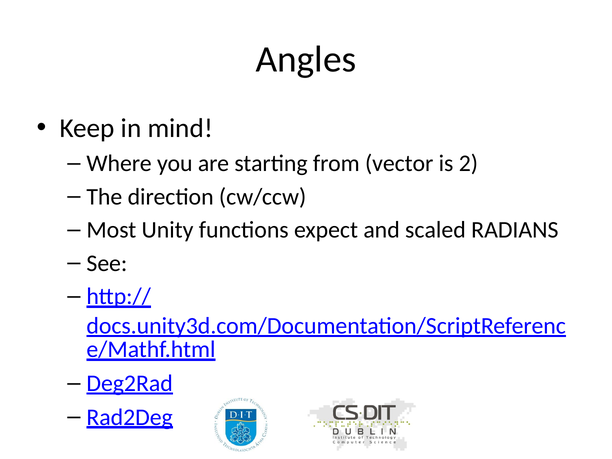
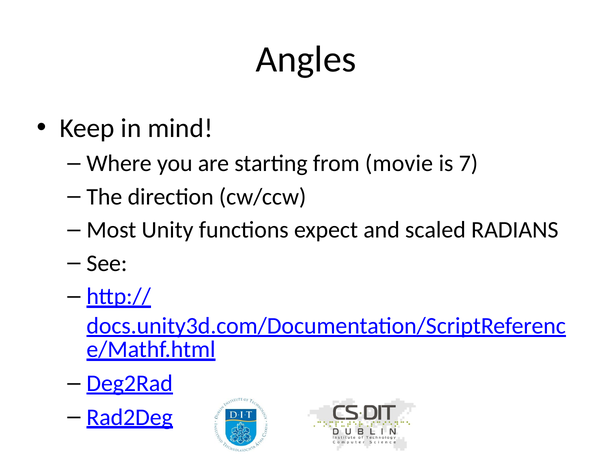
vector: vector -> movie (399, 164)
2: 2 -> 7 (468, 164)
